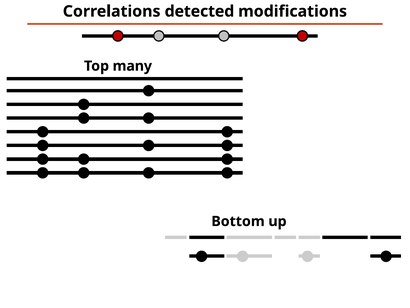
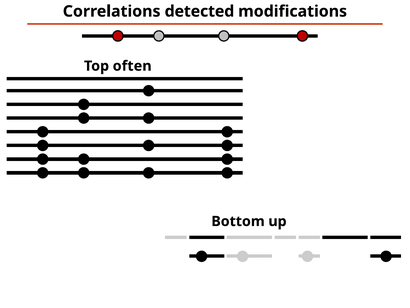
many: many -> often (132, 66)
